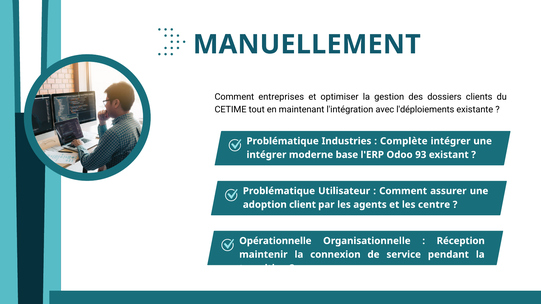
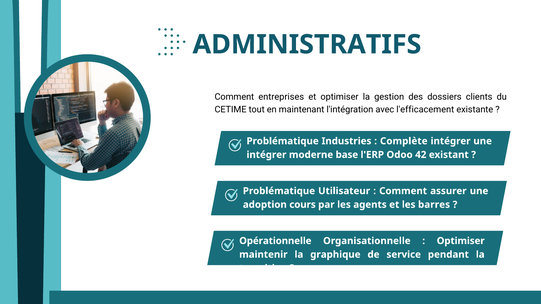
MANUELLEMENT: MANUELLEMENT -> ADMINISTRATIFS (307, 45)
l'déploiements: l'déploiements -> l'efficacement (425, 110)
93: 93 -> 42 (421, 155)
client: client -> cours (303, 205)
centre: centre -> barres (434, 205)
Réception: Réception -> Optimiser (461, 241)
connexion: connexion -> graphique (335, 255)
